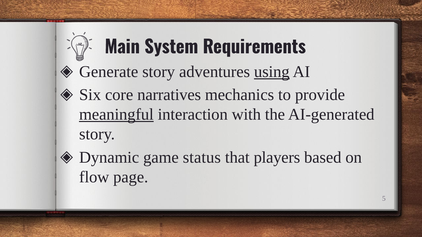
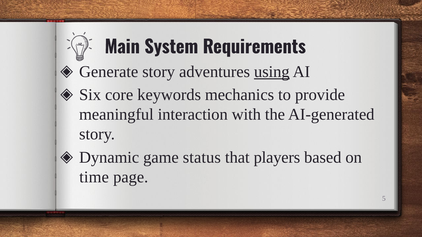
narratives: narratives -> keywords (169, 95)
meaningful underline: present -> none (116, 115)
flow: flow -> time (94, 177)
